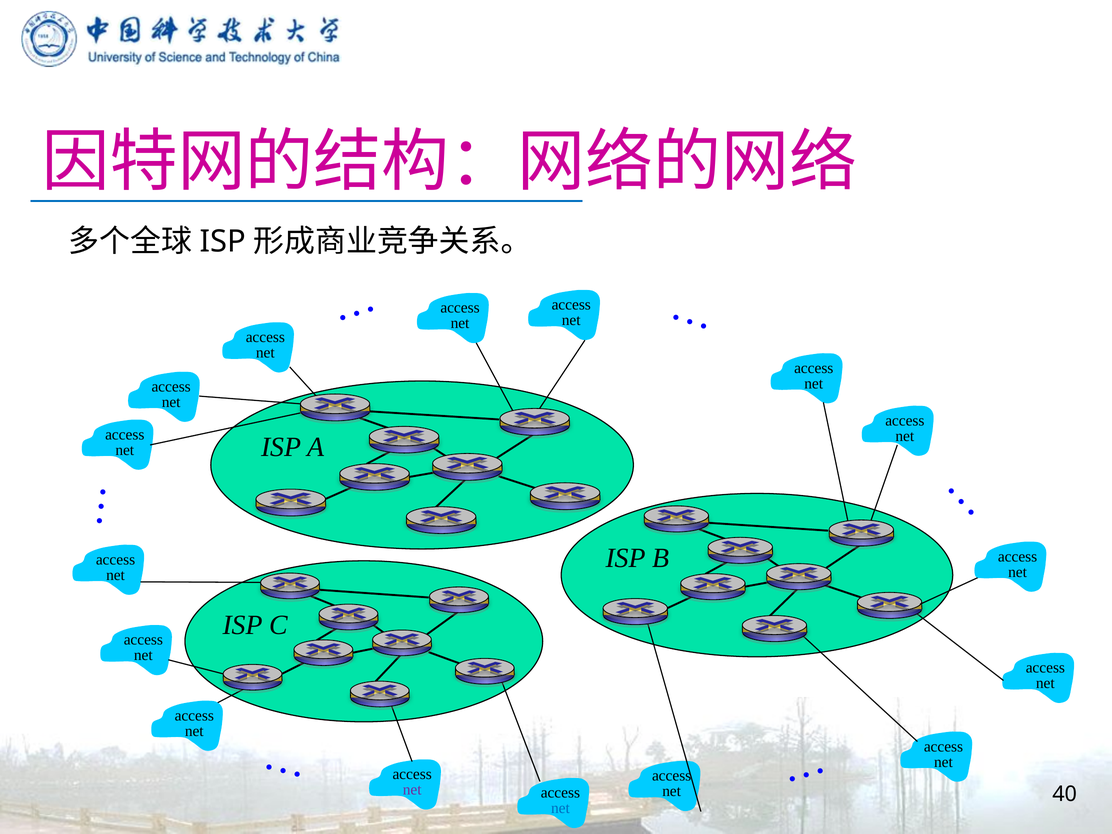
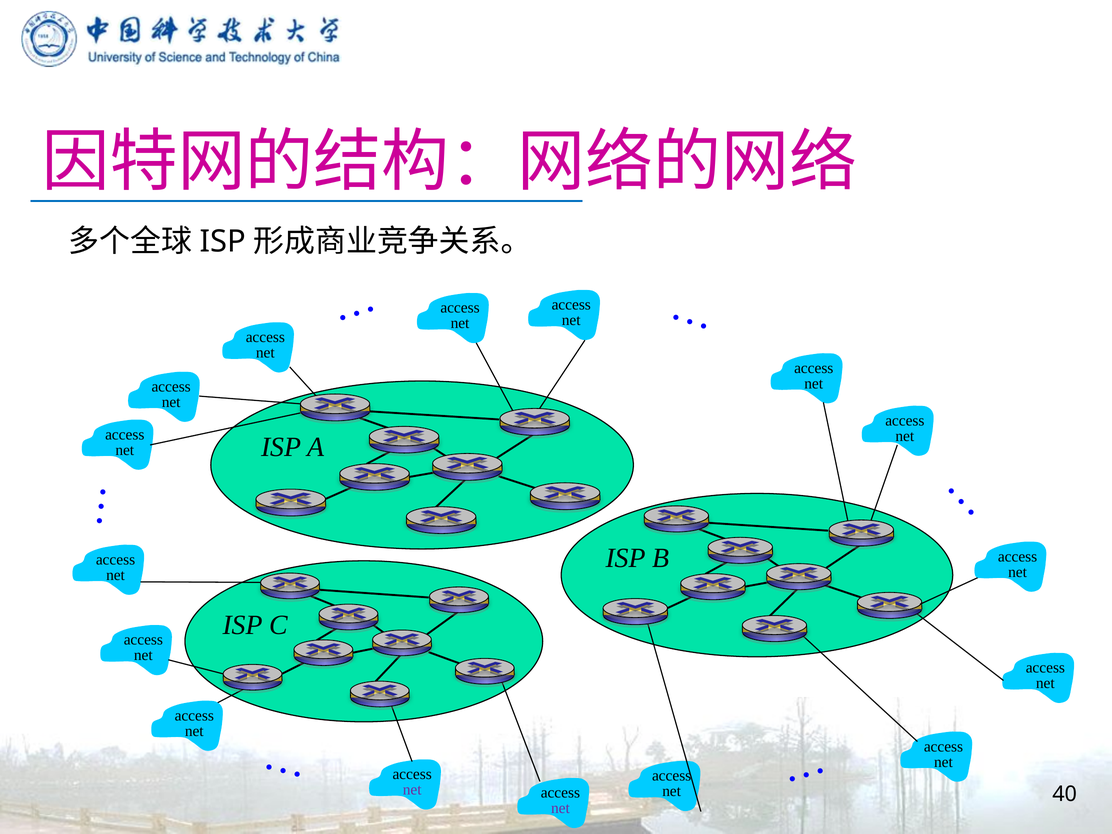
net colour: blue -> purple (560, 808)
